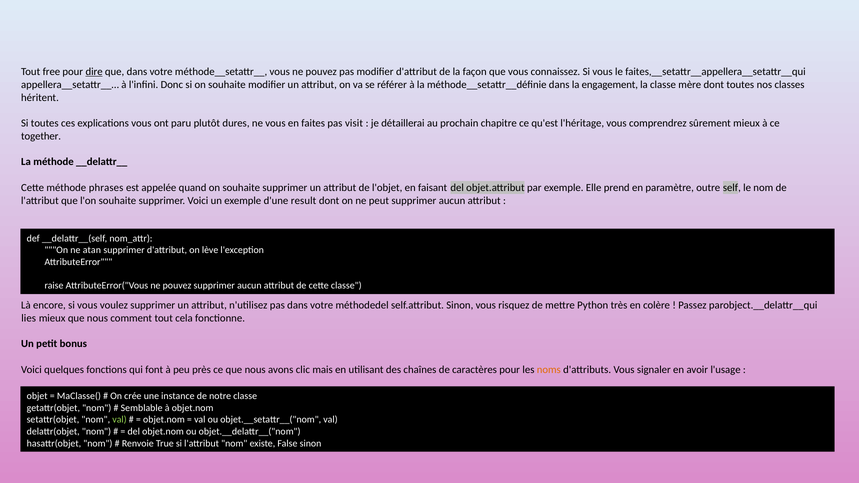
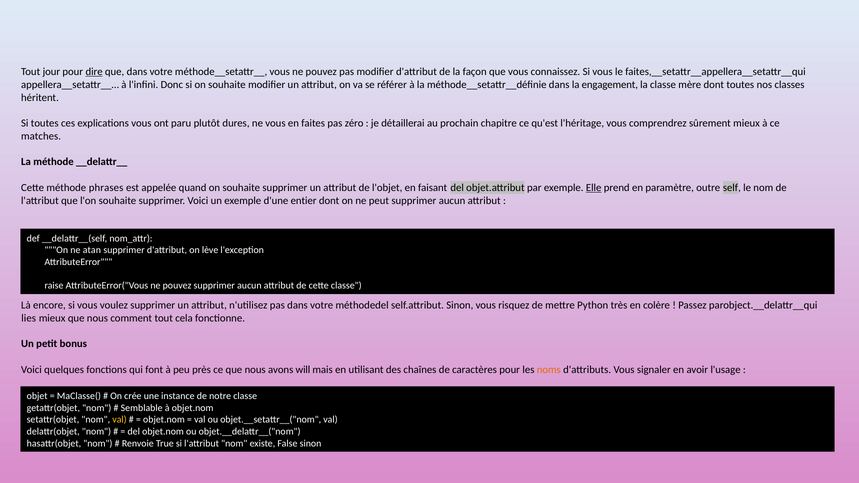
free: free -> jour (51, 72)
visit: visit -> zéro (354, 123)
together: together -> matches (41, 136)
Elle underline: none -> present (594, 188)
result: result -> entier (304, 201)
clic: clic -> will (303, 370)
val colour: light green -> yellow (120, 420)
